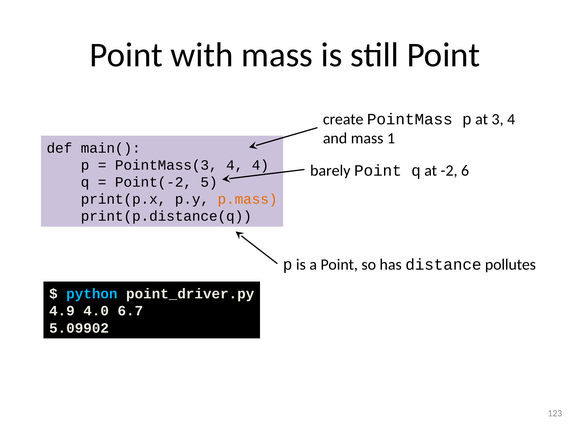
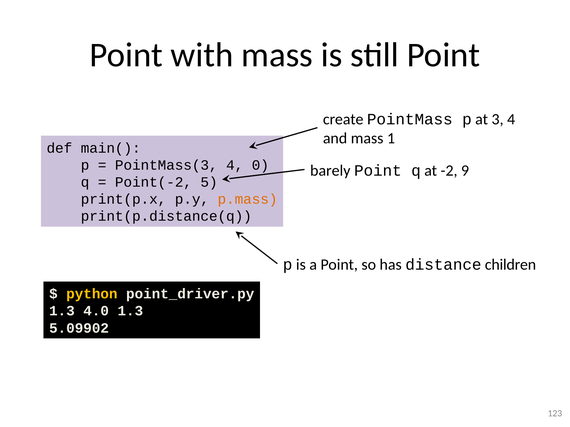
4 4: 4 -> 0 (260, 165)
6: 6 -> 9 (465, 171)
pollutes: pollutes -> children (510, 265)
python colour: light blue -> yellow (92, 294)
4.9: 4.9 -> 1.3 (62, 311)
4.0 6.7: 6.7 -> 1.3 (130, 311)
